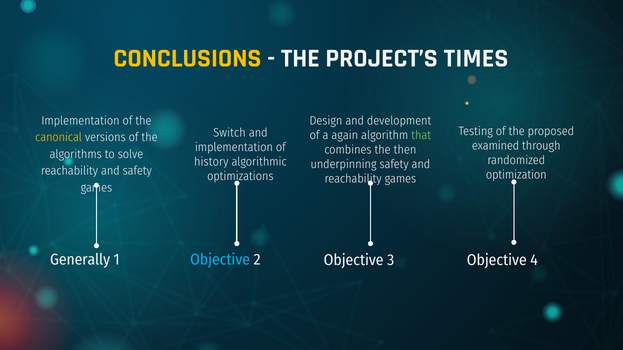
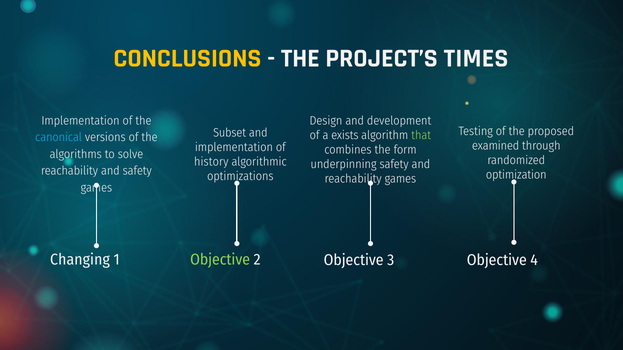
Switch: Switch -> Subset (230, 133)
again: again -> exists (345, 135)
canonical colour: yellow -> light blue (59, 138)
then: then -> form (405, 150)
Generally: Generally -> Changing (80, 260)
Objective colour: light blue -> light green (220, 260)
